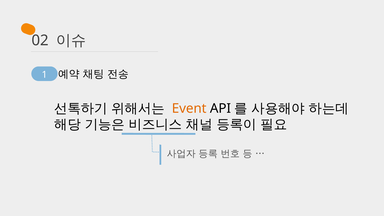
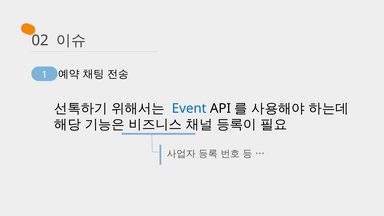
Event colour: orange -> blue (189, 109)
